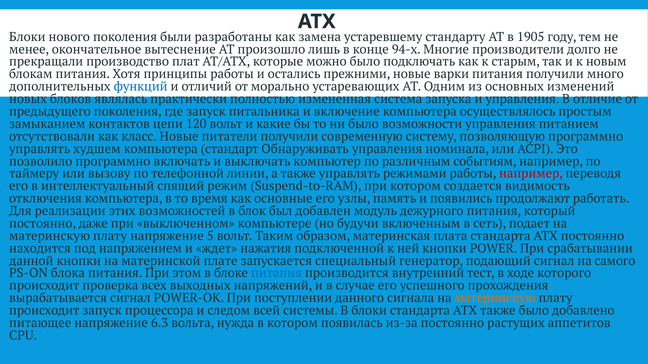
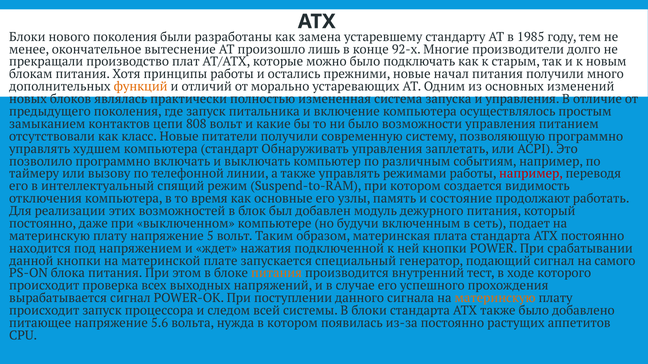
1905: 1905 -> 1985 (531, 37)
94-х: 94-х -> 92-х (406, 49)
варки: варки -> начал (451, 74)
функций colour: blue -> orange (141, 87)
120: 120 -> 808 (196, 124)
номинала: номинала -> заплетать (457, 149)
появились: появились -> состояние (461, 199)
питания colour: blue -> orange (277, 274)
6.3: 6.3 -> 5.6 (160, 323)
